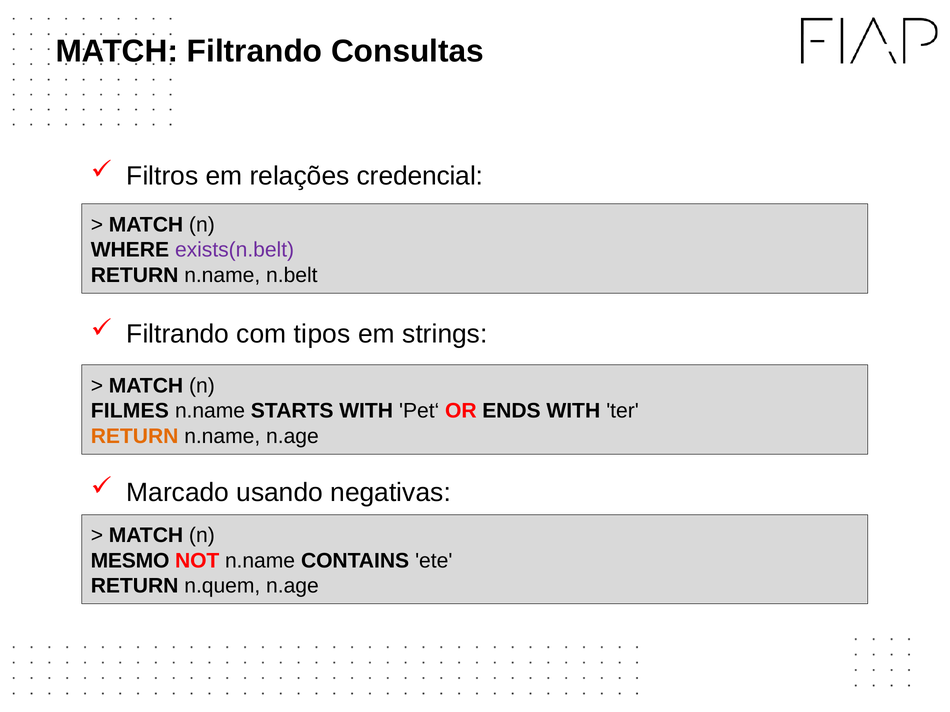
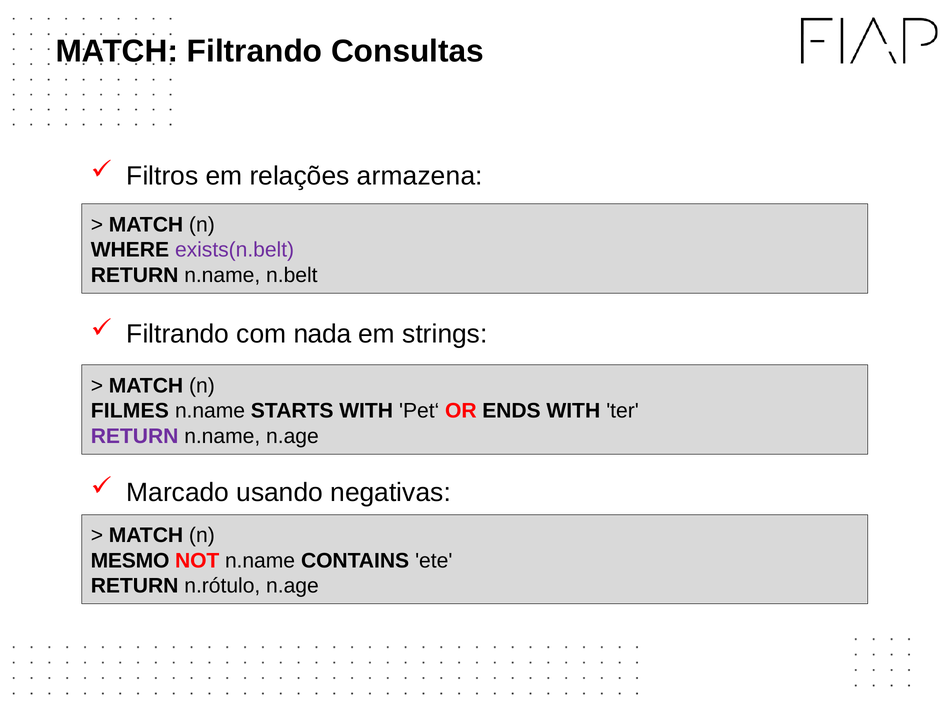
credencial: credencial -> armazena (420, 176)
tipos: tipos -> nada (323, 334)
RETURN colour: orange -> purple (135, 437)
n.quem: n.quem -> n.rótulo (222, 586)
